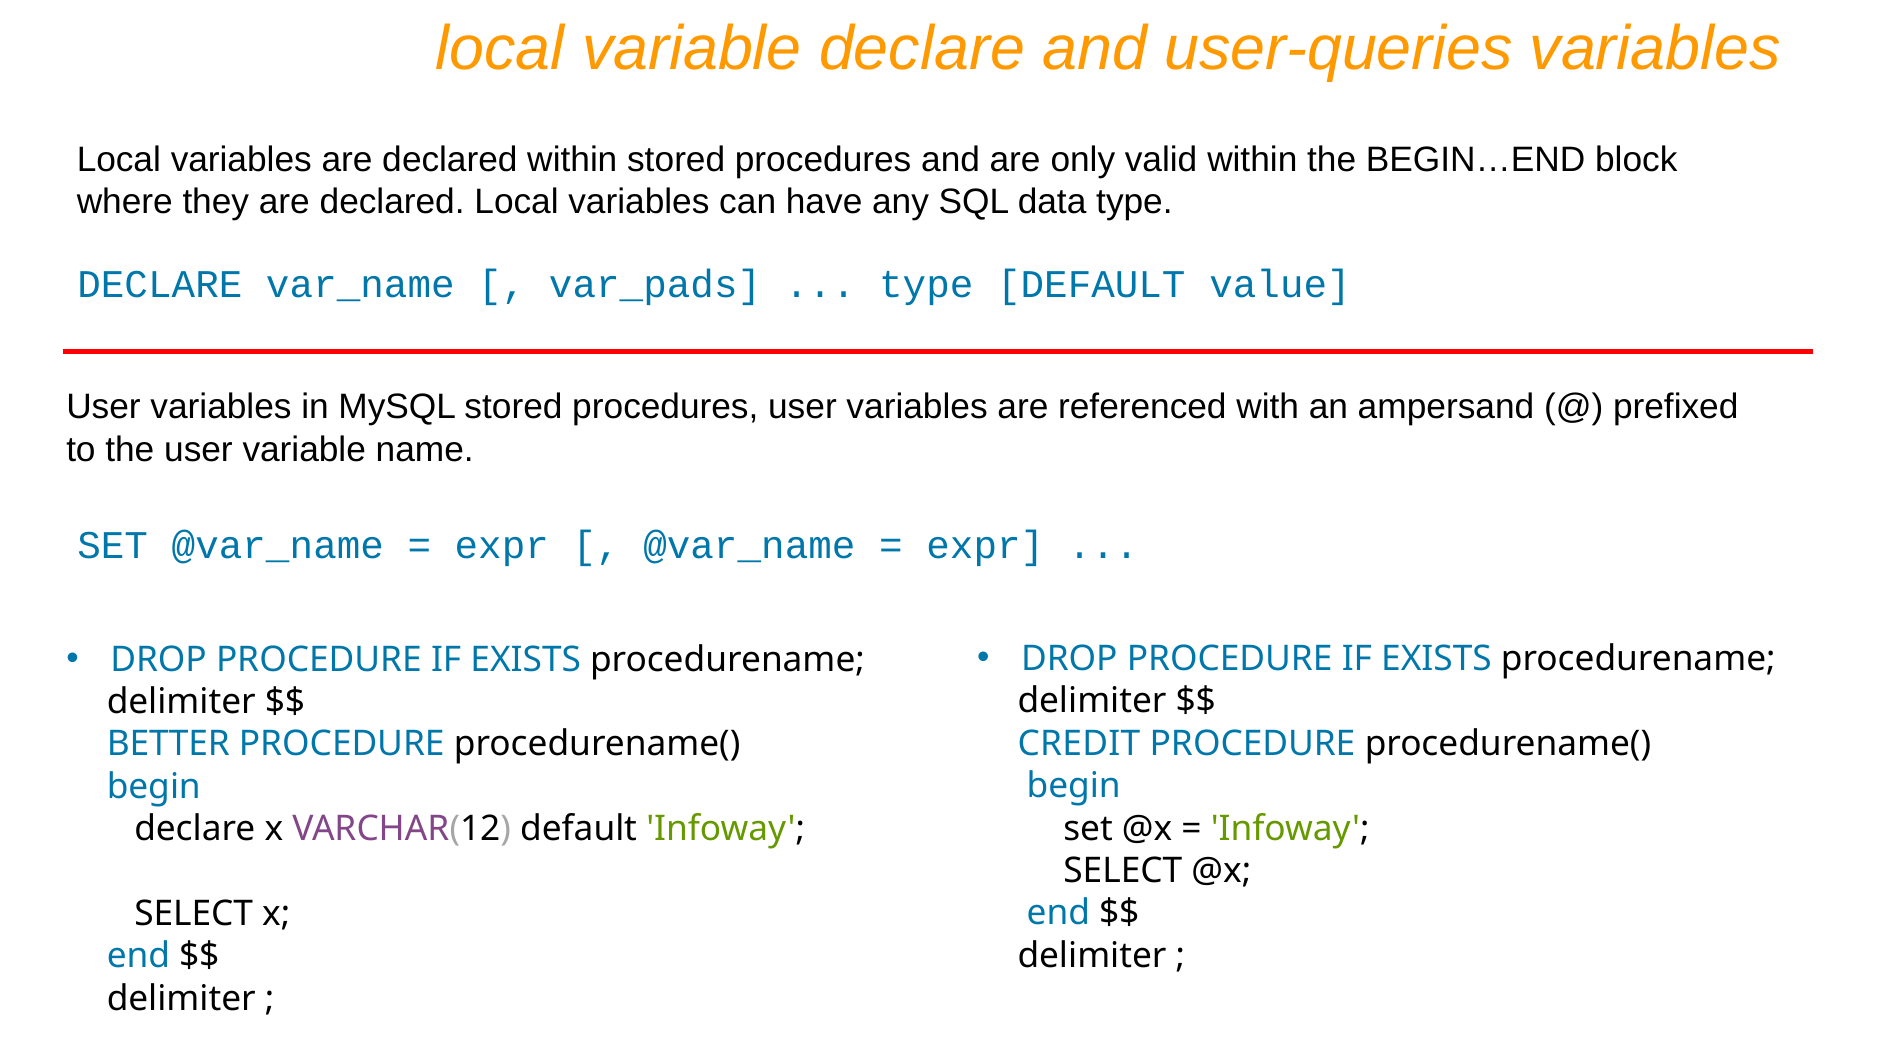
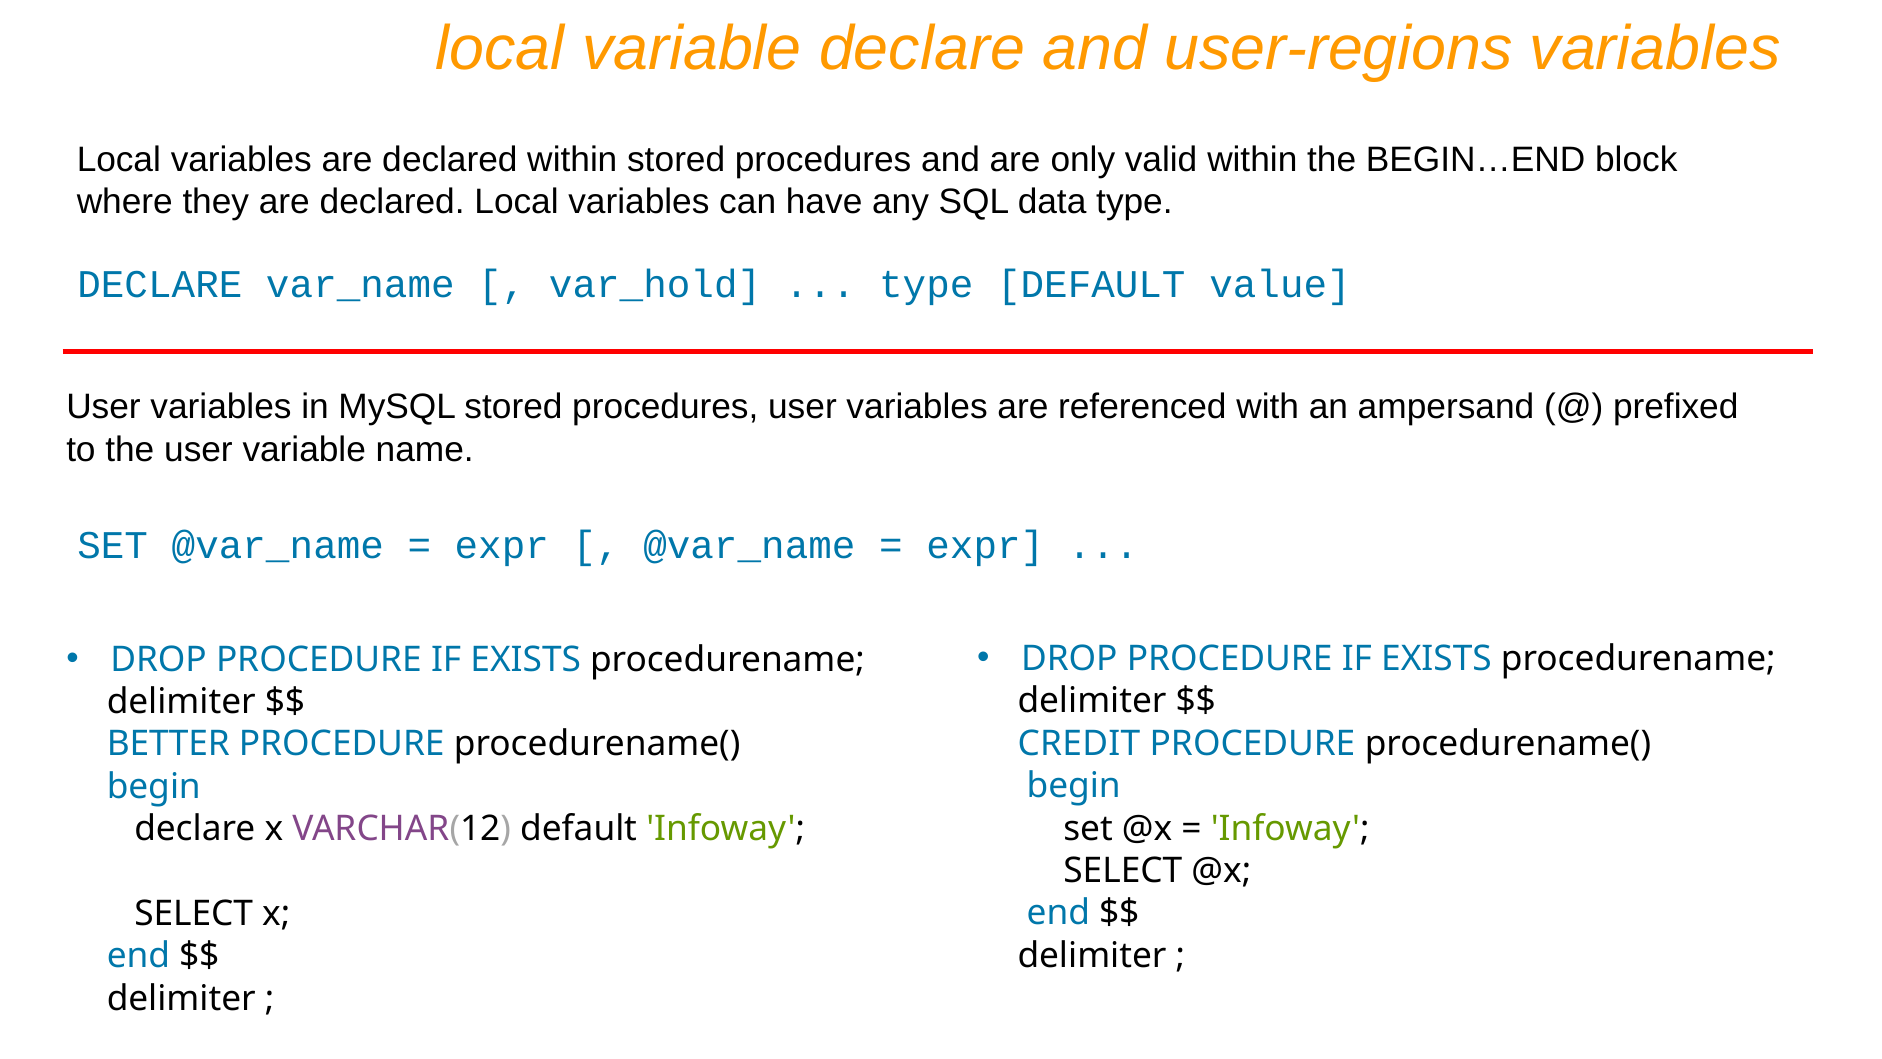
user-queries: user-queries -> user-regions (1339, 49)
var_pads: var_pads -> var_hold (655, 285)
